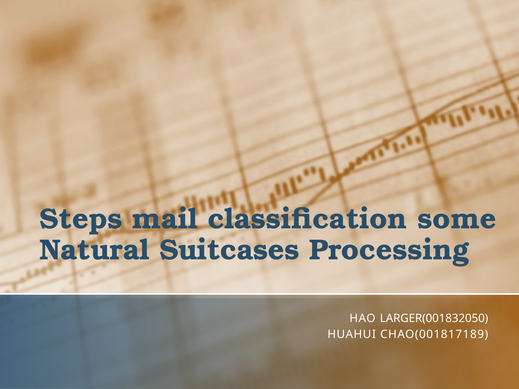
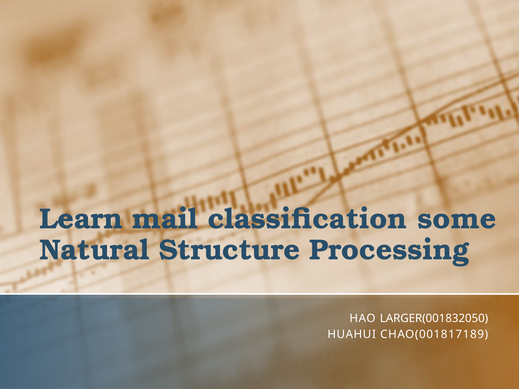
Steps: Steps -> Learn (81, 219)
Suitcases: Suitcases -> Structure (229, 250)
